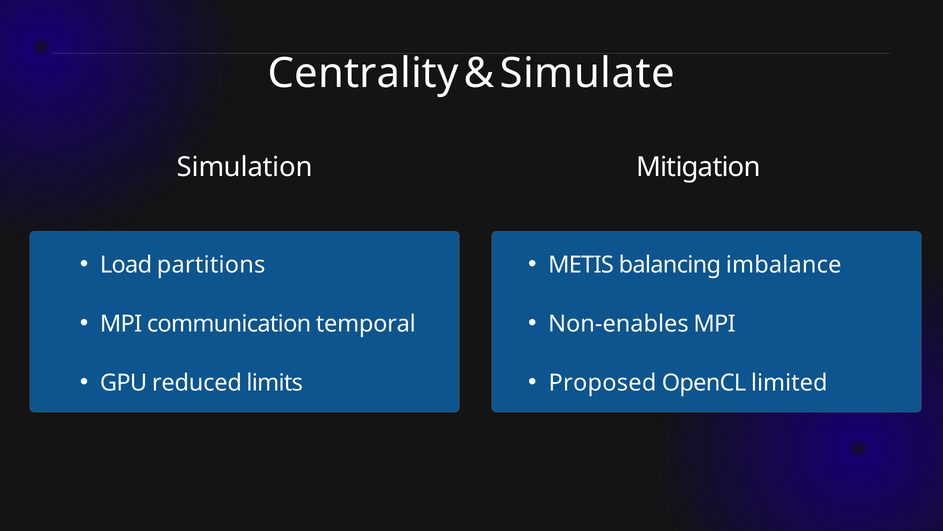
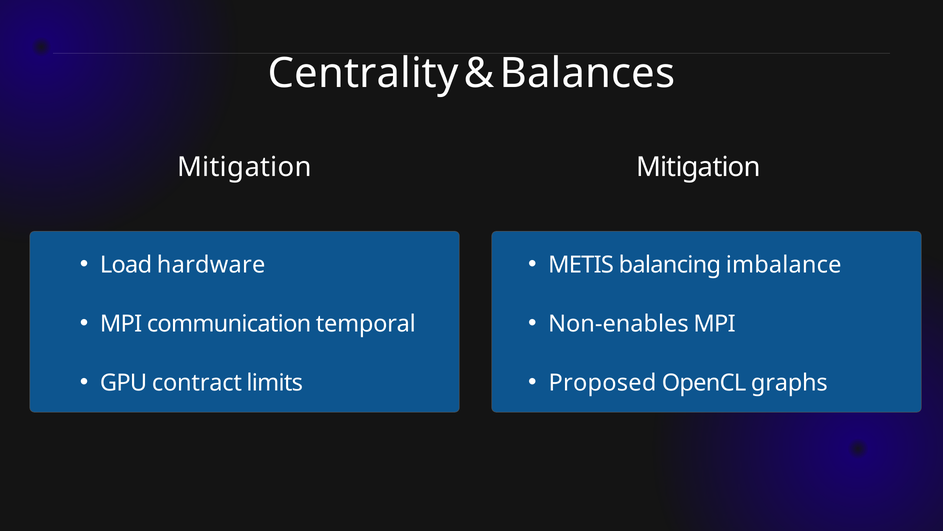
Simulate: Simulate -> Balances (587, 73)
Simulation: Simulation -> Mitigation (244, 167)
partitions: partitions -> hardware (211, 265)
reduced: reduced -> contract (197, 382)
limited: limited -> graphs (789, 382)
